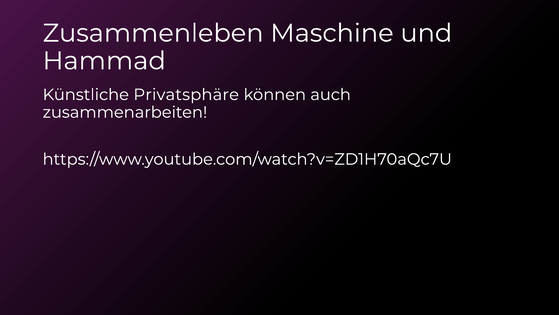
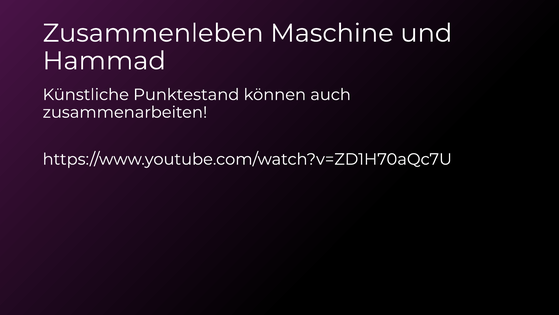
Privatsphäre: Privatsphäre -> Punktestand (186, 95)
